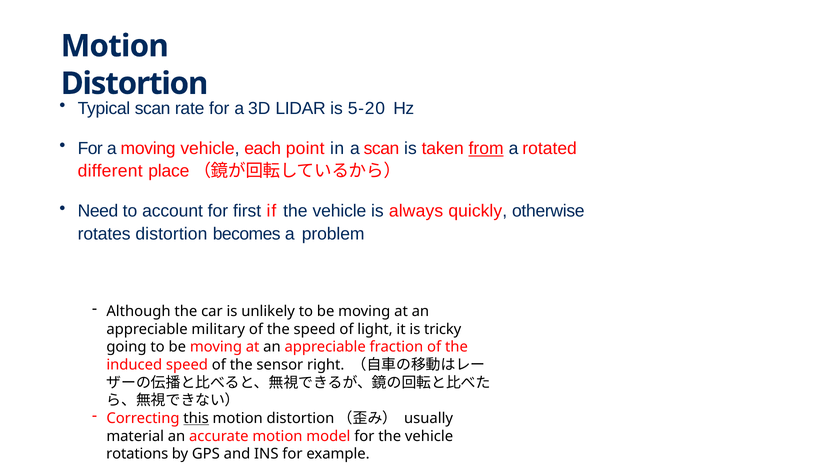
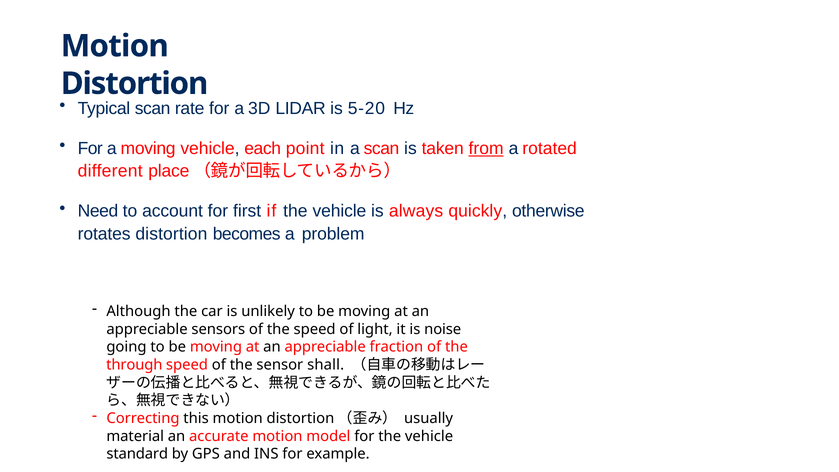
military: military -> sensors (218, 329)
tricky: tricky -> noise (443, 329)
induced: induced -> through (134, 365)
right: right -> shall (326, 365)
this underline: present -> none (196, 418)
rotations: rotations -> standard (137, 454)
